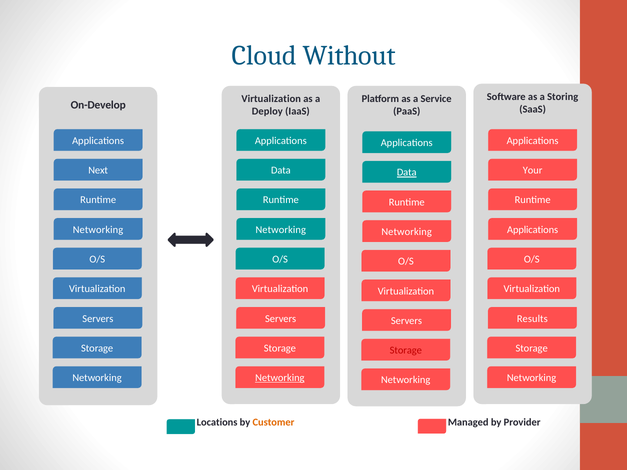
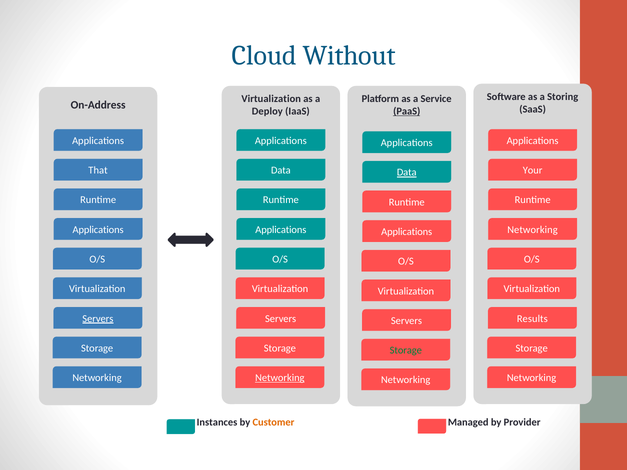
On-Develop: On-Develop -> On-Address (98, 105)
PaaS underline: none -> present (407, 111)
Next: Next -> That (98, 170)
Networking: Networking -> Applications (98, 230)
Networking: Networking -> Applications (281, 230)
Applications: Applications -> Networking (533, 230)
Networking: Networking -> Applications (407, 232)
Servers underline: none -> present (98, 319)
Storage colour: red -> green (406, 351)
Locations: Locations -> Instances (217, 422)
